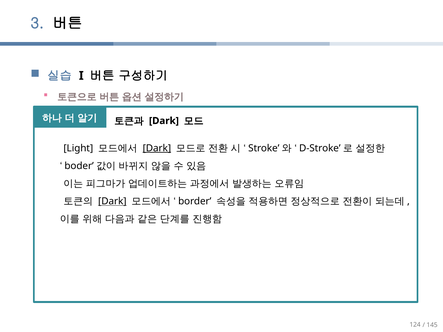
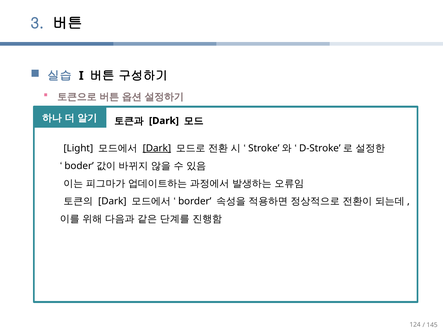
Dark underline: present -> none (112, 201)
